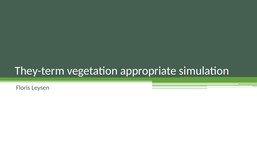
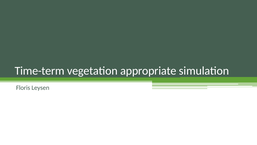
They-term: They-term -> Time-term (40, 71)
